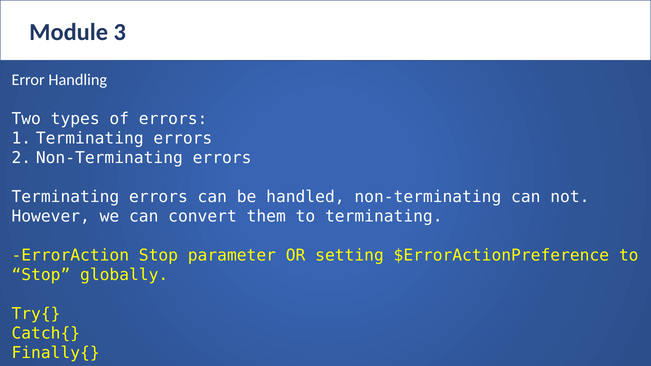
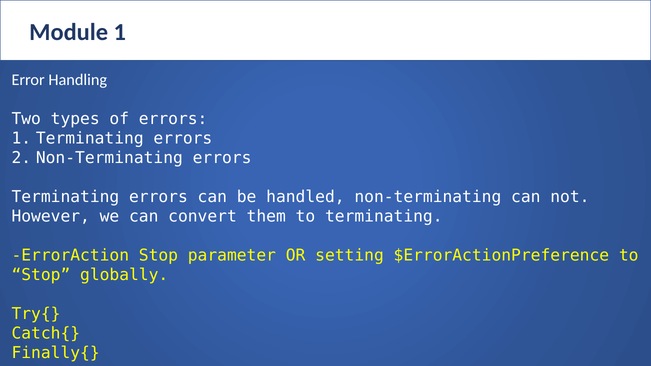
Module 3: 3 -> 1 (120, 32)
